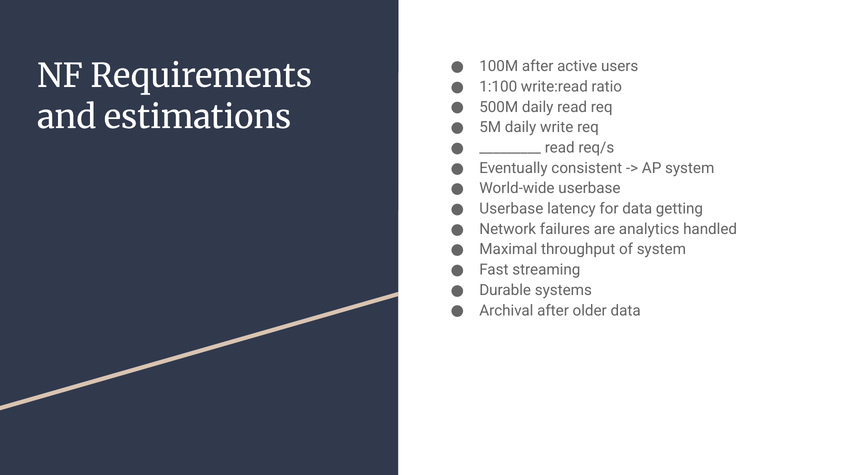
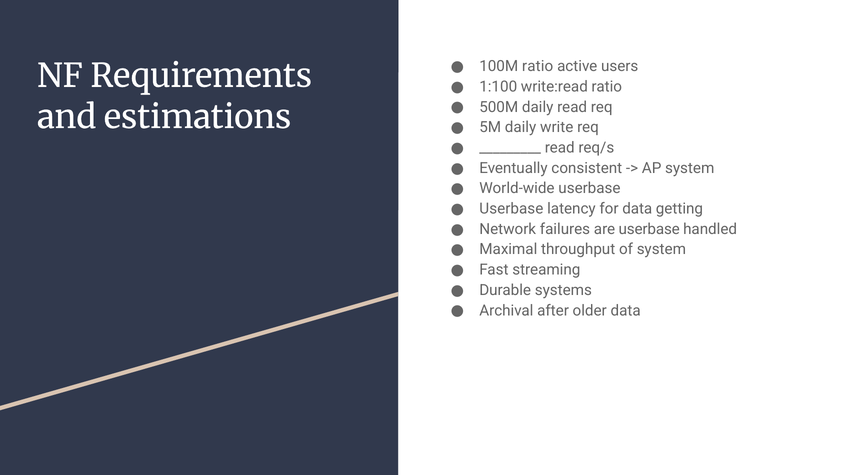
100M after: after -> ratio (538, 66)
are analytics: analytics -> userbase (649, 229)
